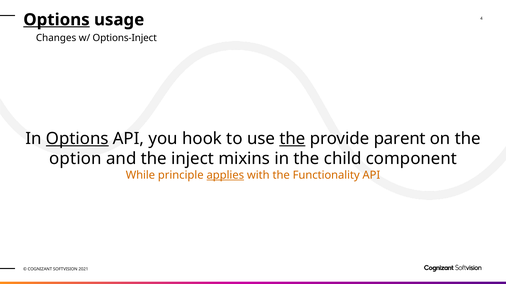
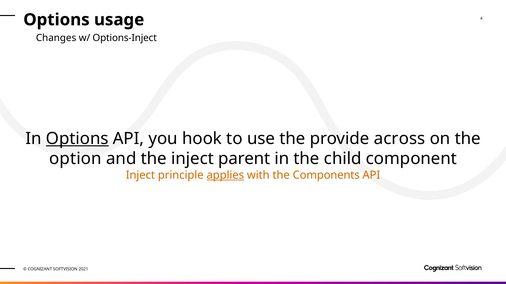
Options underline: present -> none (56, 20)
the underline: present -> none (292, 139)
parent: parent -> across (400, 139)
mixins: mixins -> parent (244, 159)
While: While -> Inject (140, 176)
Functionality: Functionality -> Components (326, 176)
